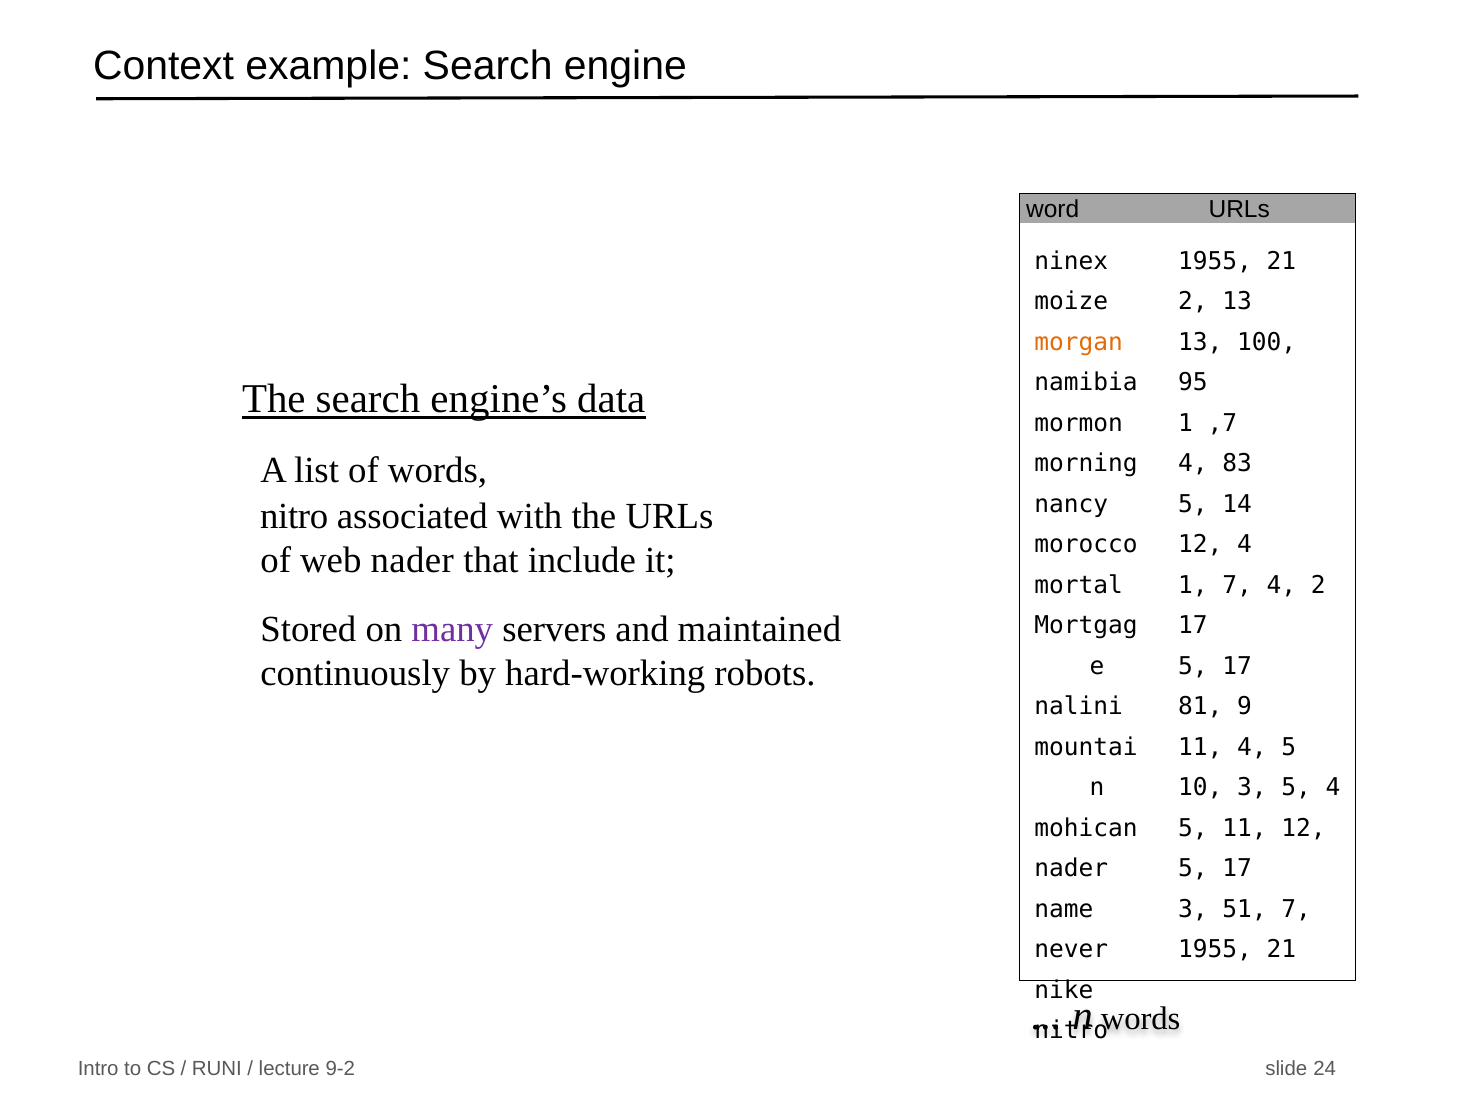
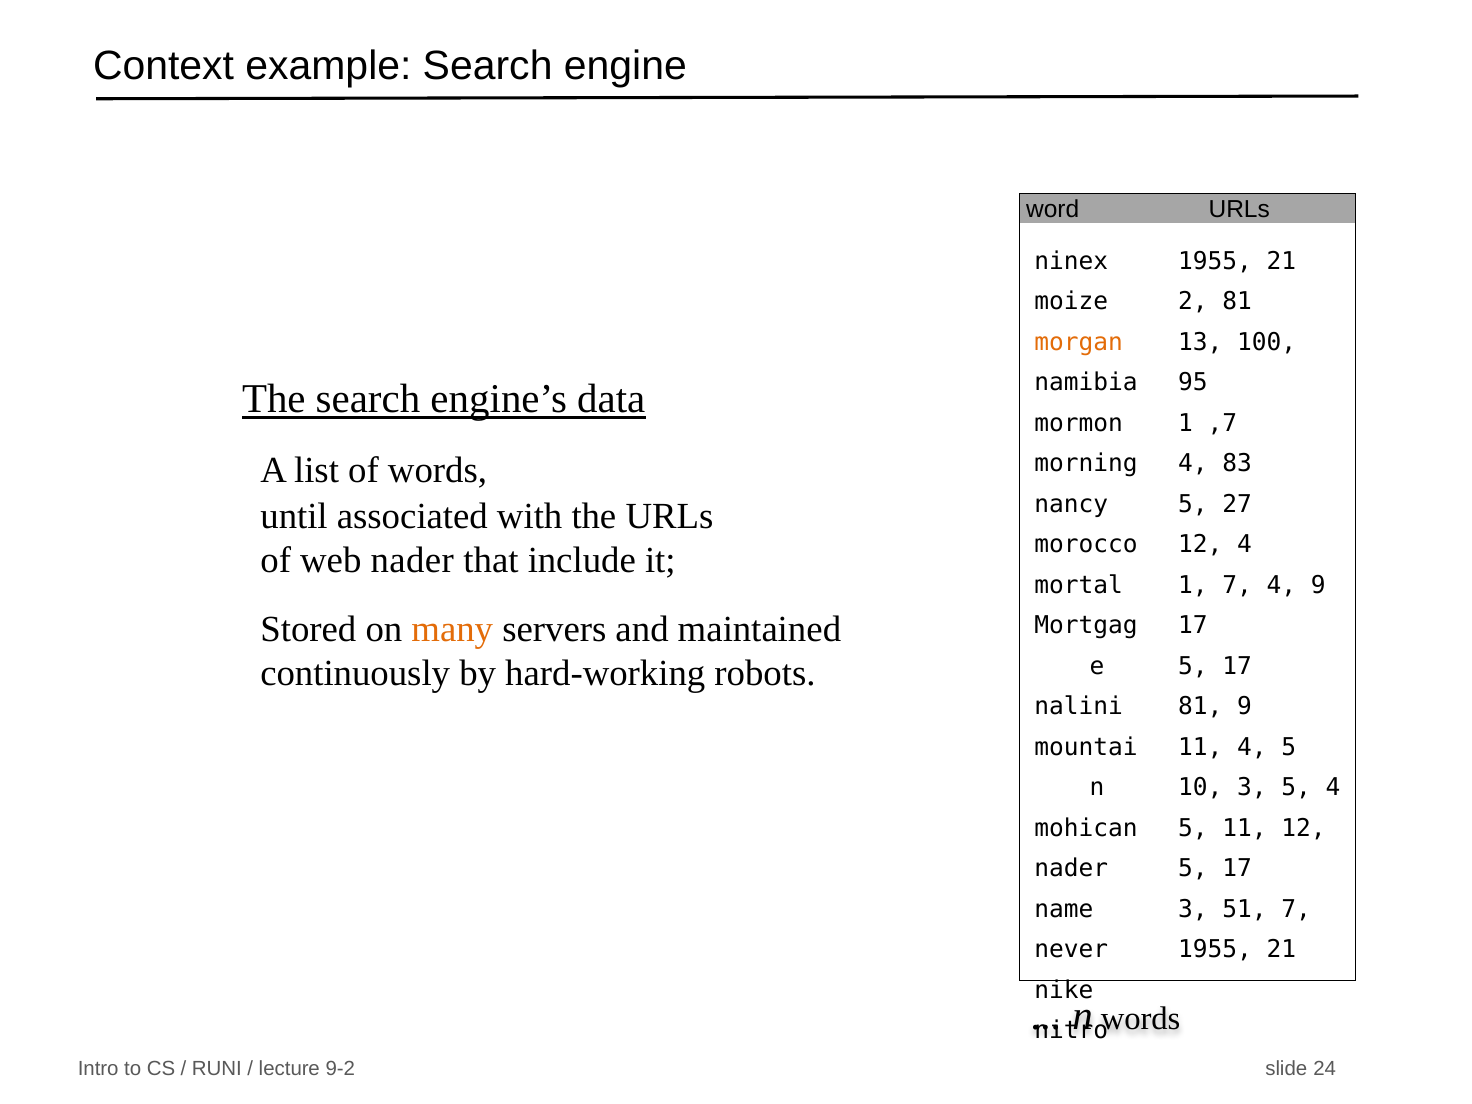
2 13: 13 -> 81 (1237, 302)
14: 14 -> 27 (1237, 504)
nitro: nitro -> until (294, 517)
4 2: 2 -> 9 (1318, 585)
many colour: purple -> orange (452, 629)
